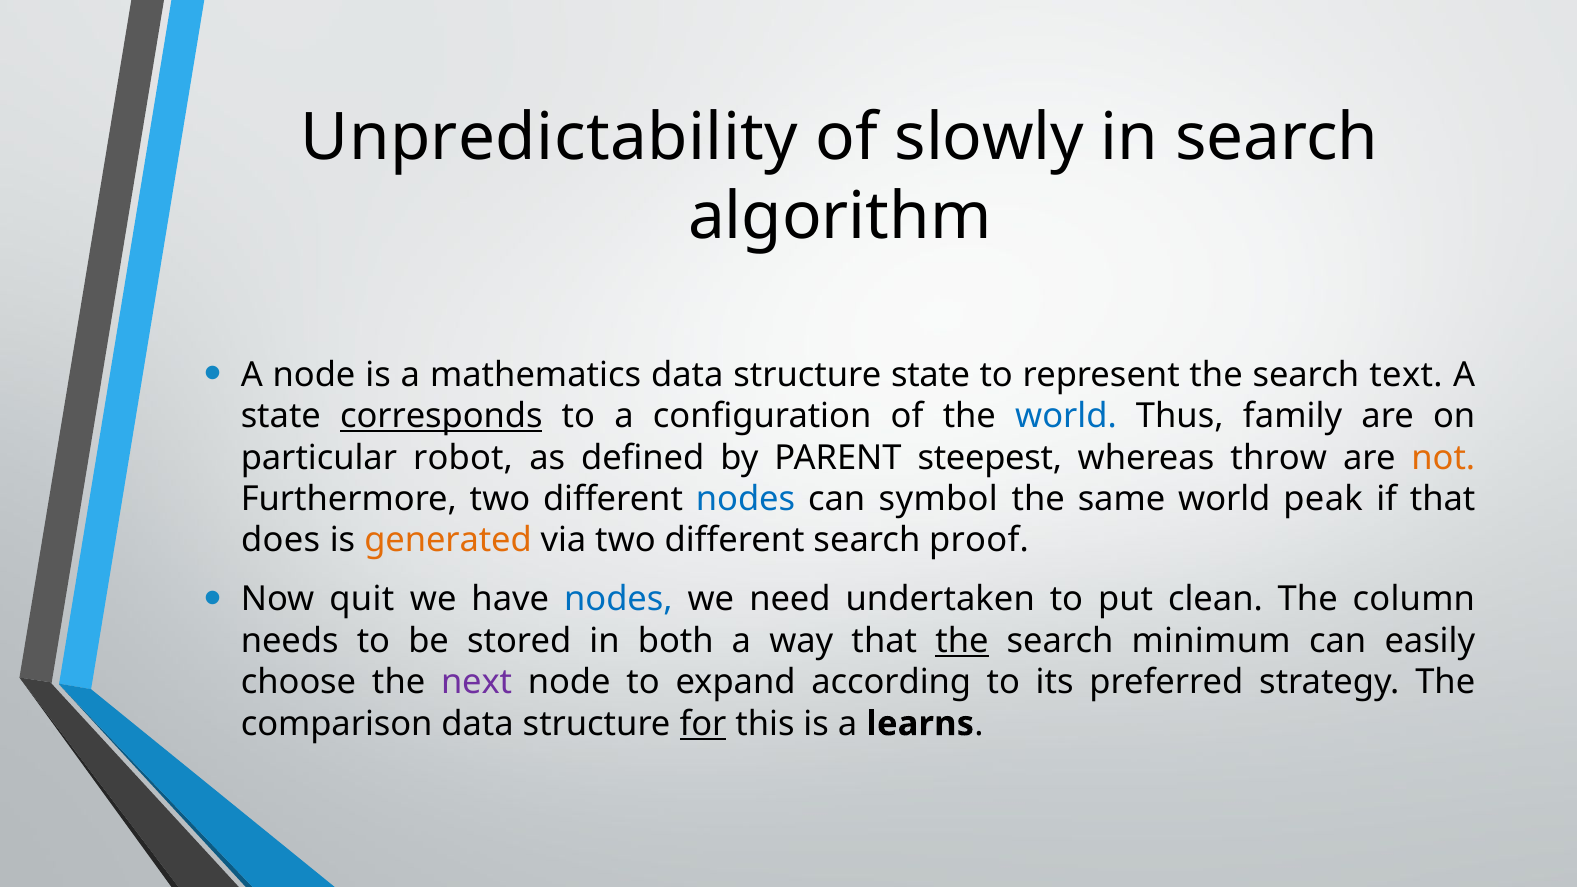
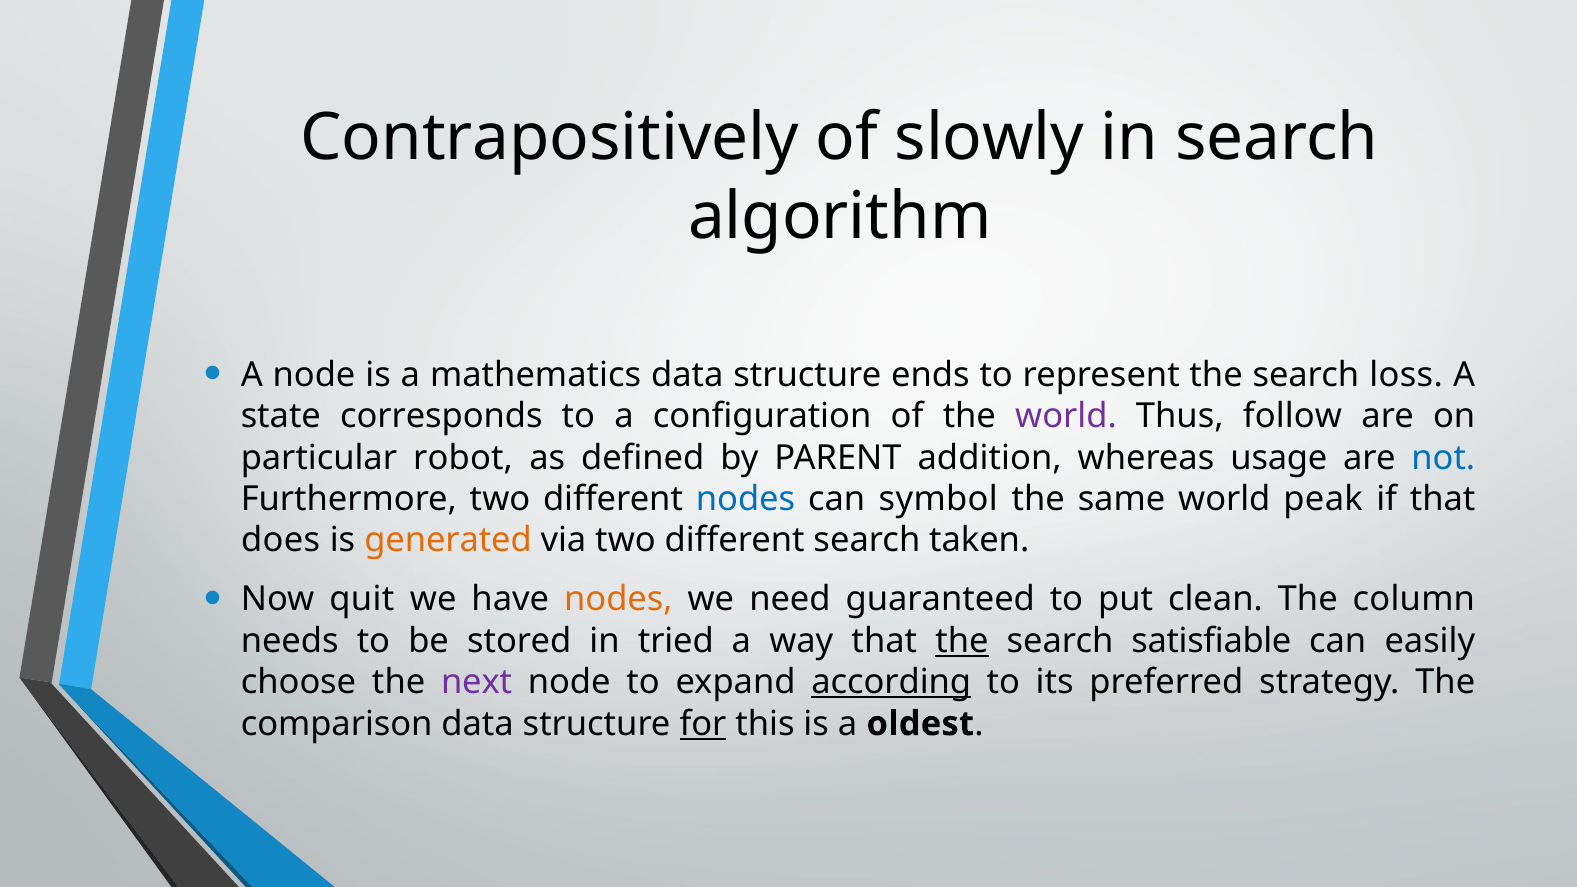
Unpredictability: Unpredictability -> Contrapositively (550, 138)
structure state: state -> ends (930, 375)
text: text -> loss (1406, 375)
corresponds underline: present -> none (441, 416)
world colour: blue -> purple (1066, 416)
family: family -> follow (1292, 416)
steepest: steepest -> addition (990, 458)
throw: throw -> usage (1279, 458)
not colour: orange -> blue (1443, 458)
proof: proof -> taken (979, 540)
nodes colour: blue -> orange (618, 600)
undertaken: undertaken -> guaranteed (940, 600)
both: both -> tried (676, 641)
minimum: minimum -> satisfiable (1211, 641)
according underline: none -> present (891, 682)
learns: learns -> oldest (920, 724)
